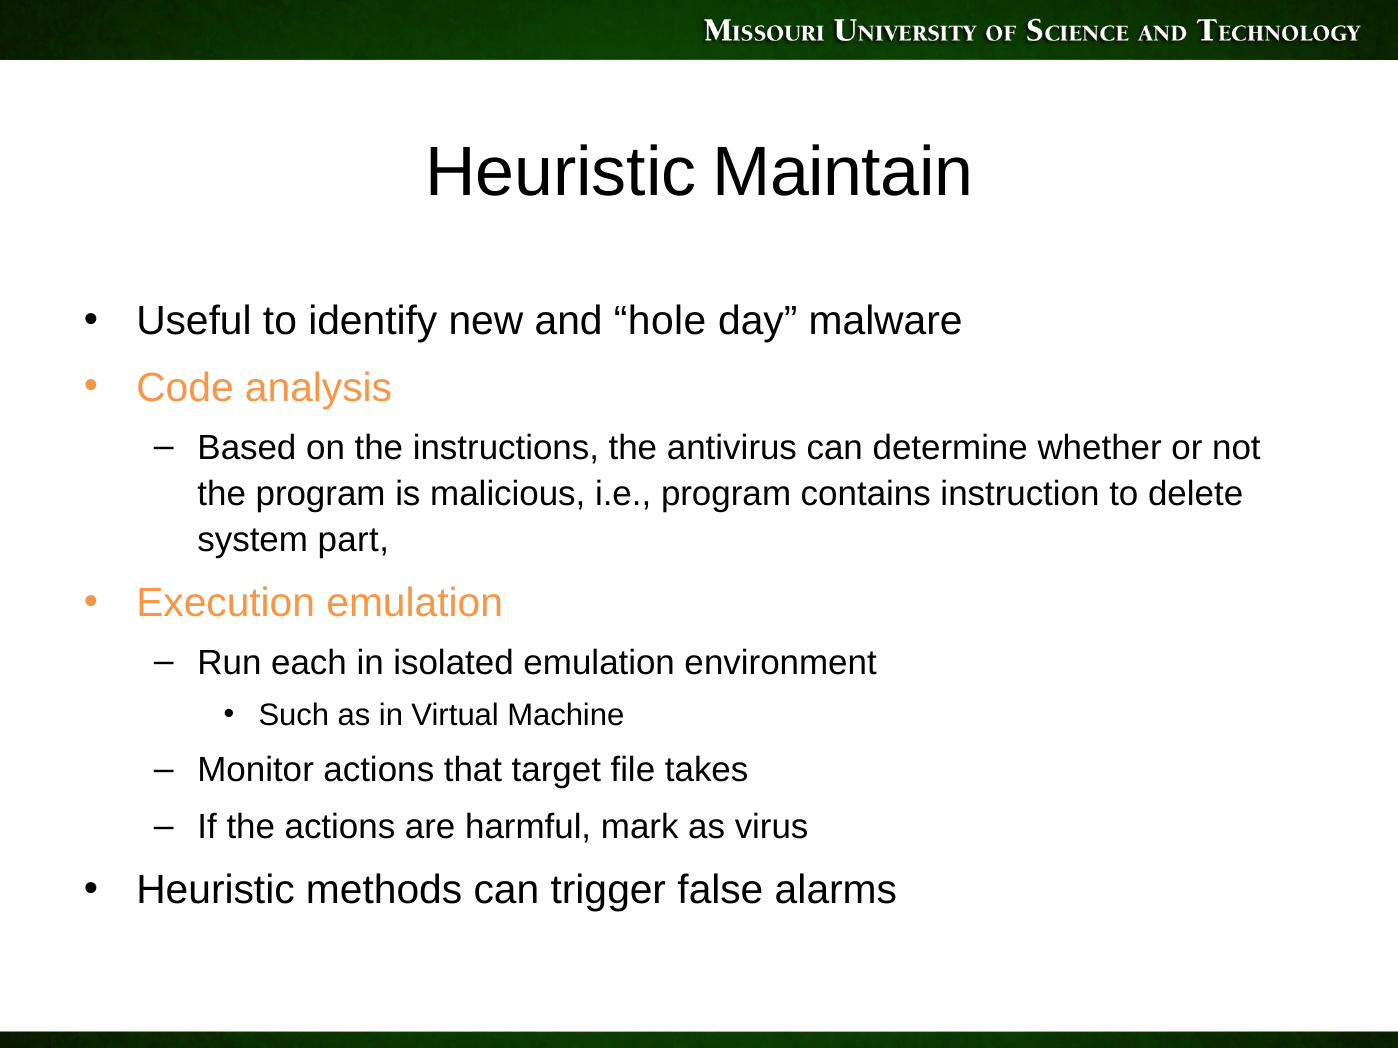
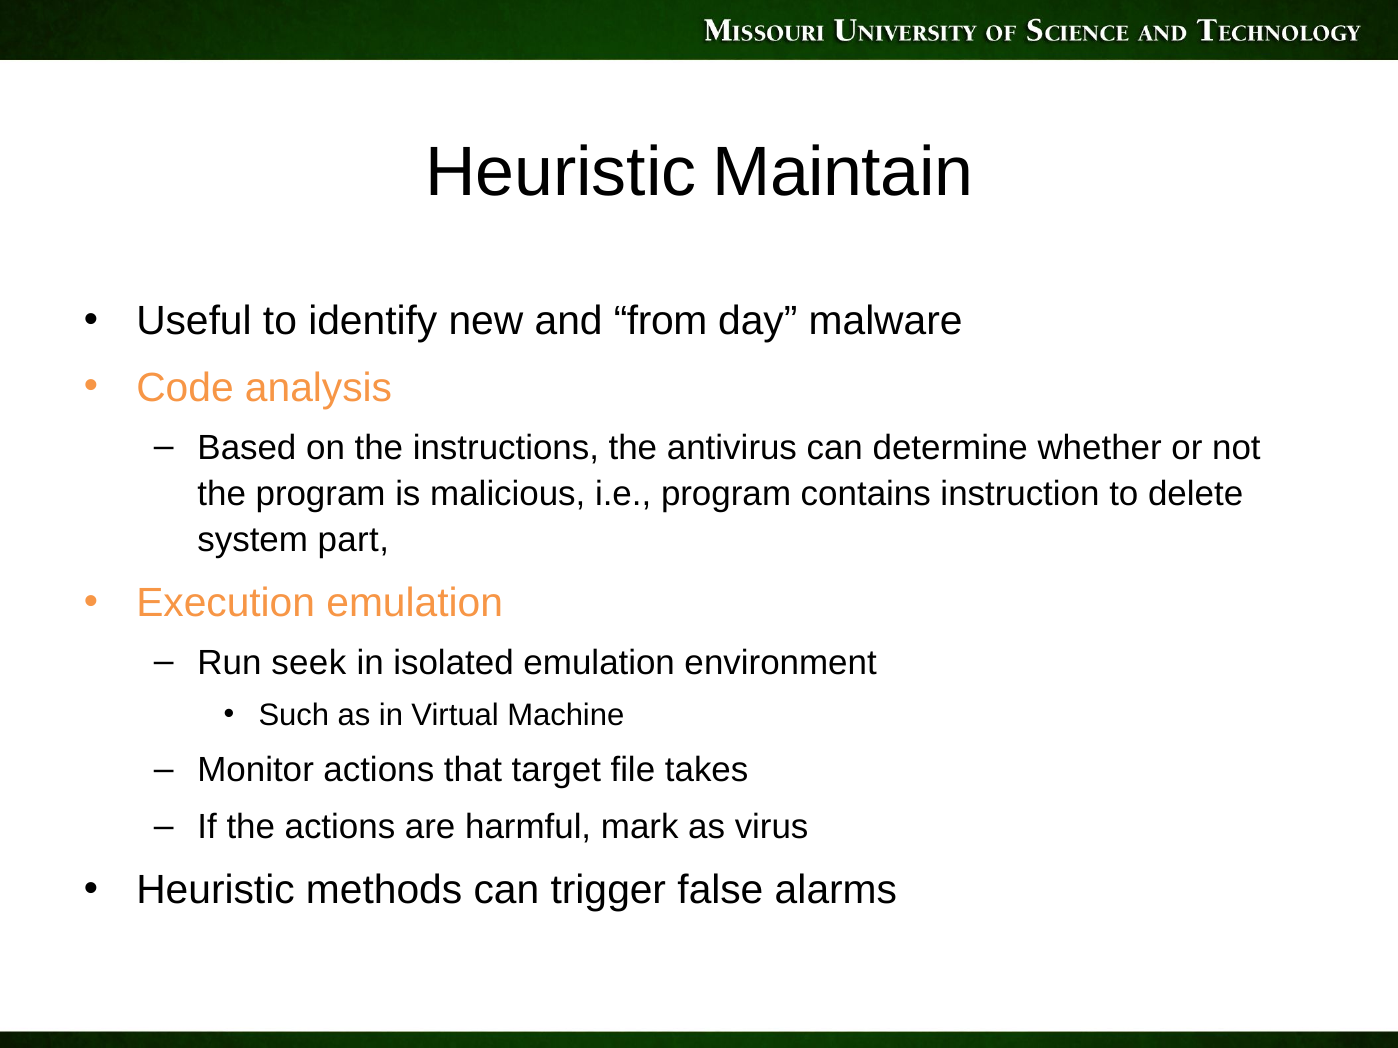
hole: hole -> from (661, 322)
each: each -> seek (309, 663)
